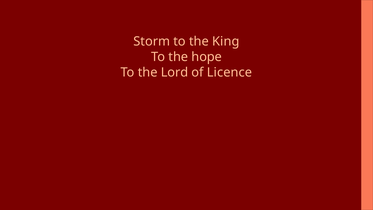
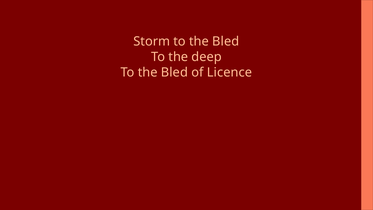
King: King -> Bled (226, 41)
hope: hope -> deep (207, 57)
Lord: Lord -> Bled (174, 72)
